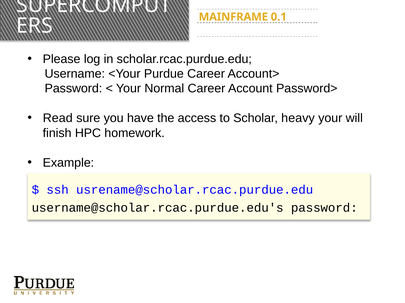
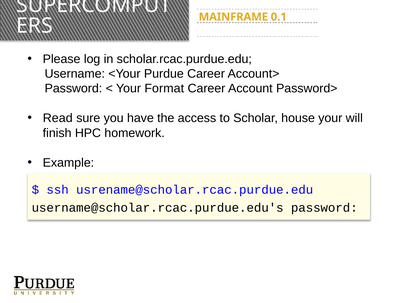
Normal: Normal -> Format (164, 89)
heavy: heavy -> house (298, 118)
